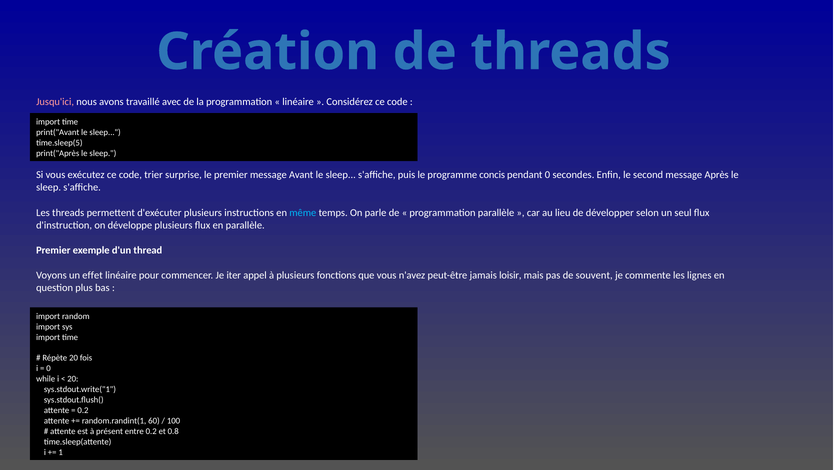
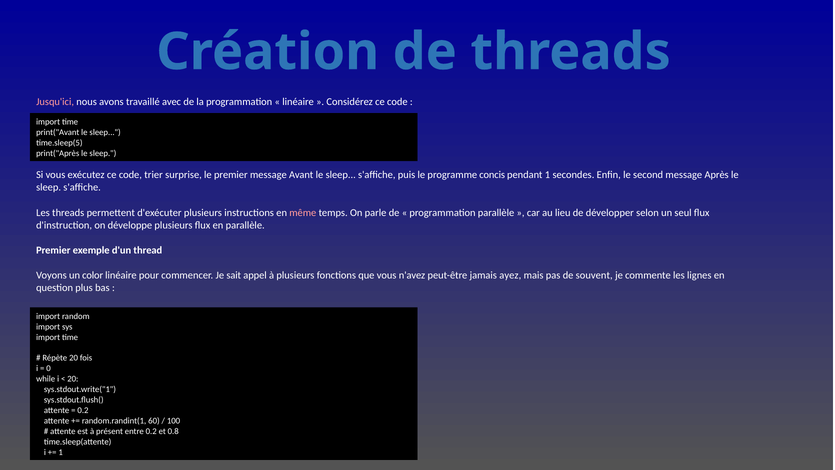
pendant 0: 0 -> 1 (547, 175)
même colour: light blue -> pink (303, 212)
effet: effet -> color (93, 275)
iter: iter -> sait (234, 275)
loisir: loisir -> ayez (510, 275)
